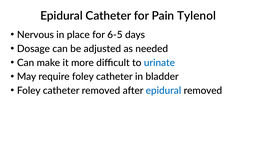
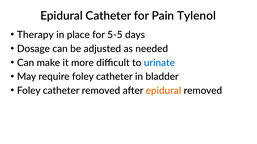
Nervous: Nervous -> Therapy (35, 35)
6-5: 6-5 -> 5-5 (115, 35)
epidural colour: blue -> orange (163, 91)
